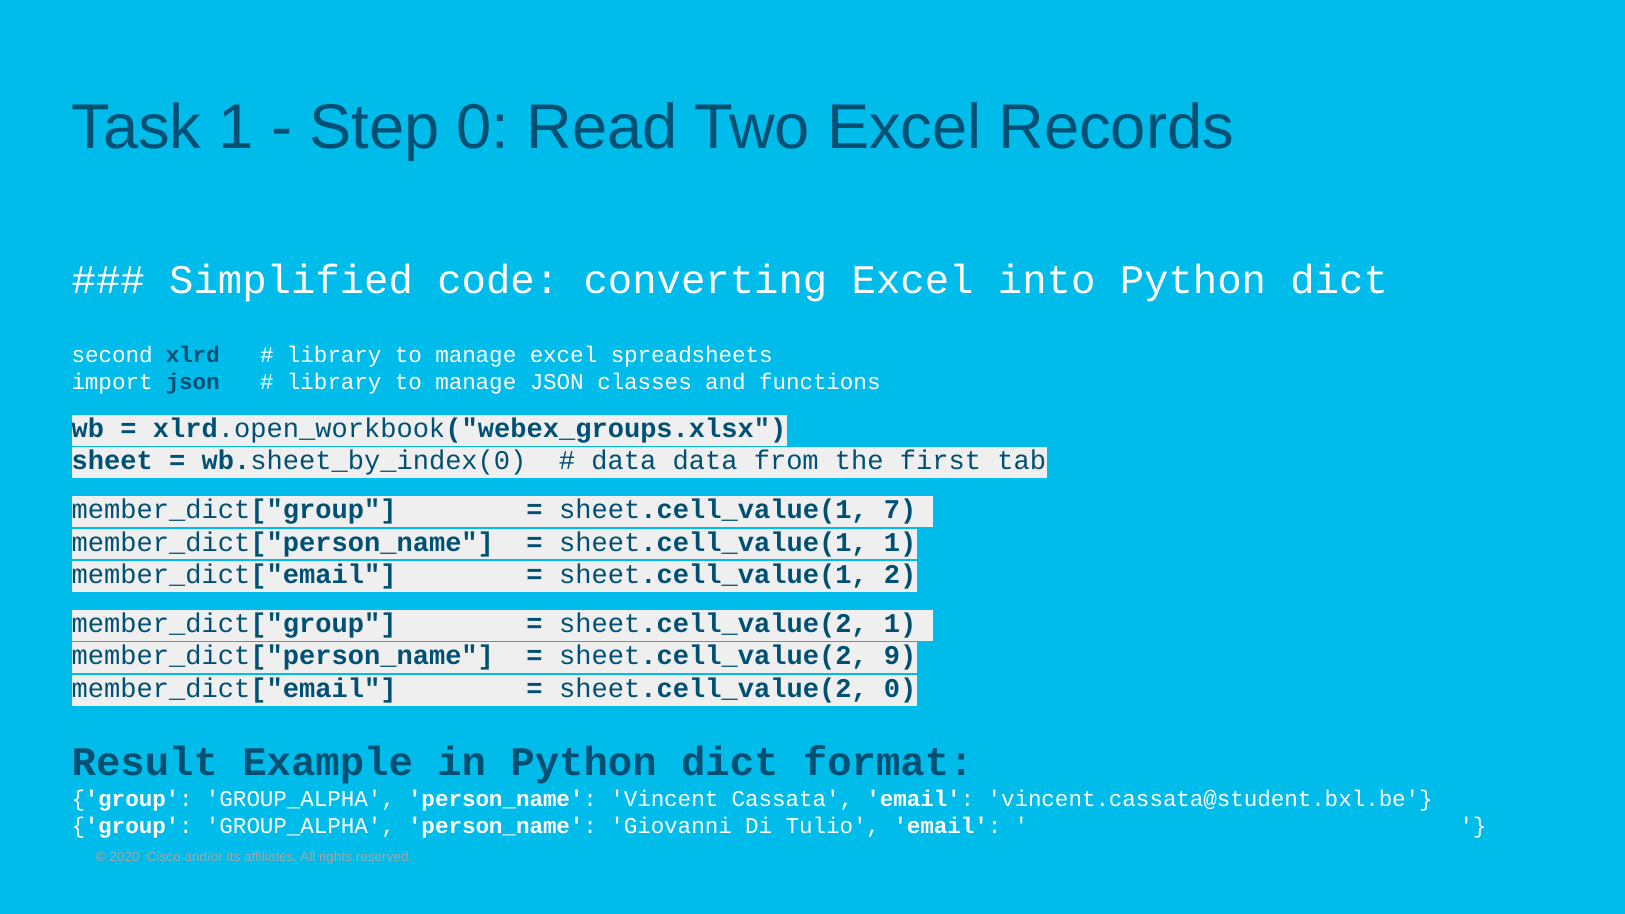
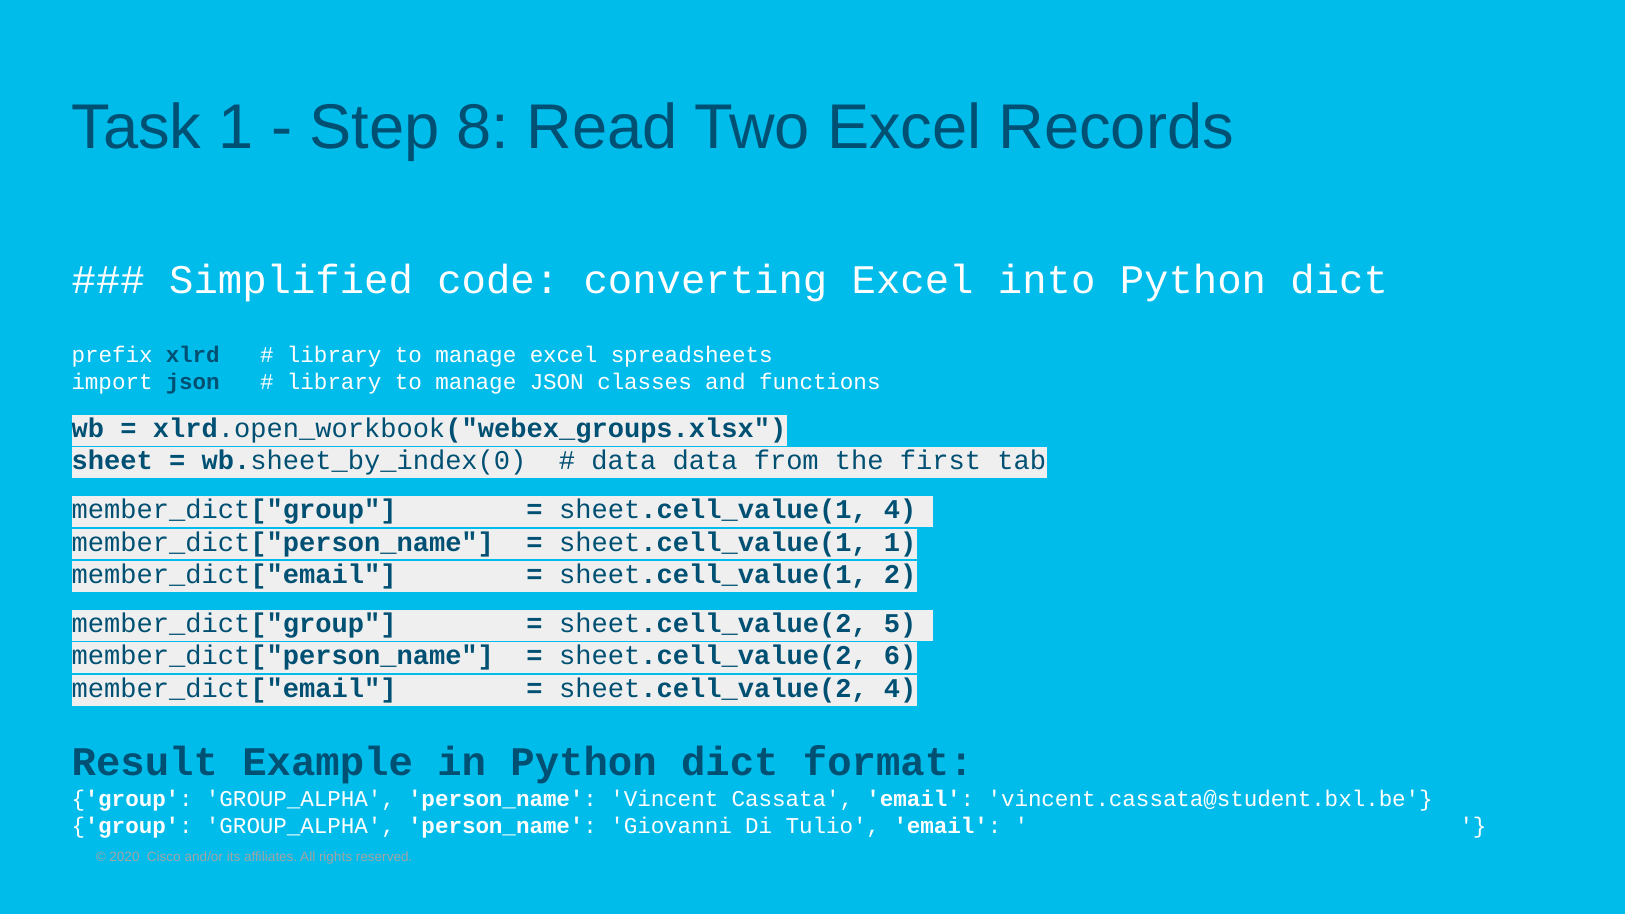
Step 0: 0 -> 8 (483, 127)
second: second -> prefix (112, 355)
sheet.cell_value(1 7: 7 -> 4 (900, 510)
sheet.cell_value(2 1: 1 -> 5 (900, 624)
9: 9 -> 6 (900, 656)
sheet.cell_value(2 0: 0 -> 4 (900, 689)
